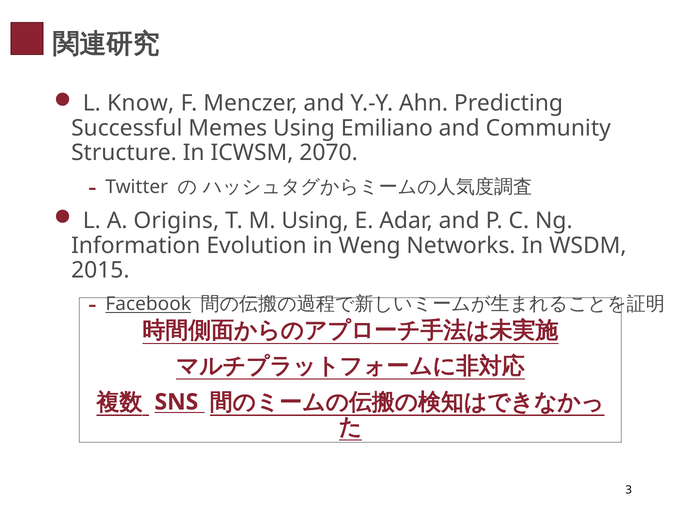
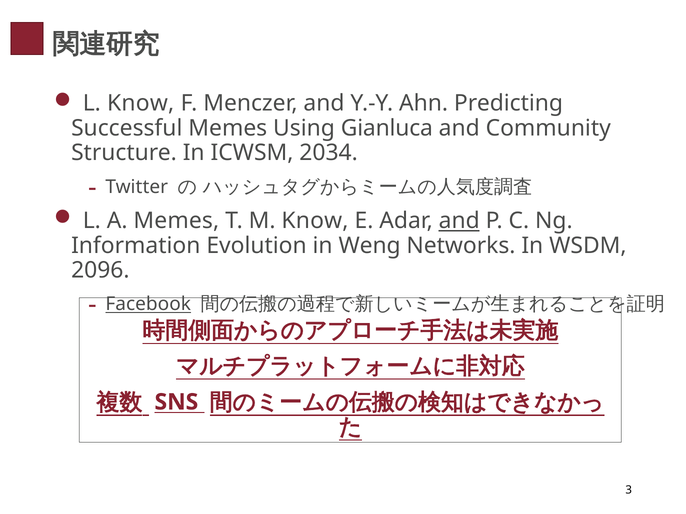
Emiliano: Emiliano -> Gianluca (387, 128)
2070: 2070 -> 2034 (329, 153)
A Origins: Origins -> Memes (176, 221)
M Using: Using -> Know (315, 221)
and underline: none -> present (459, 221)
2015: 2015 -> 2096 (100, 270)
